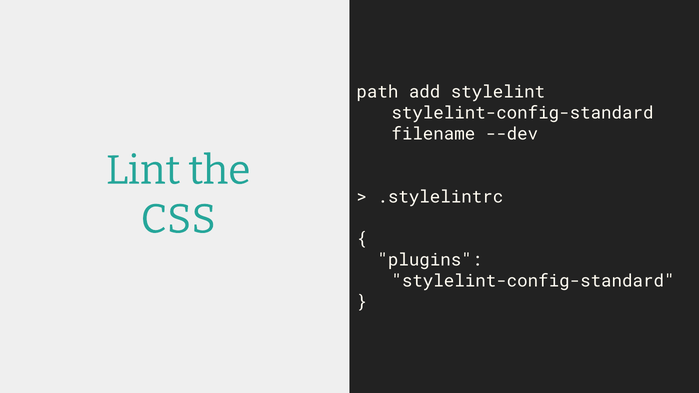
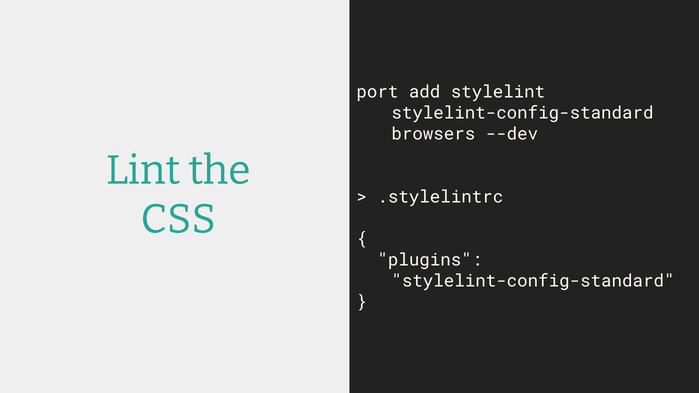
path: path -> port (377, 92)
filename: filename -> browsers (433, 134)
